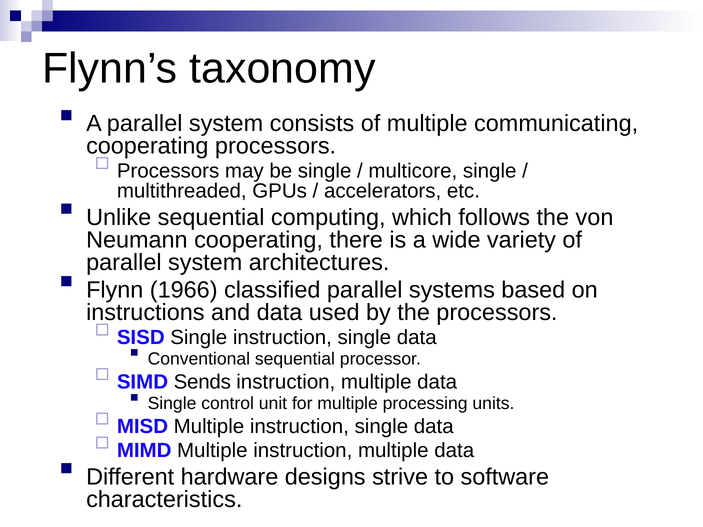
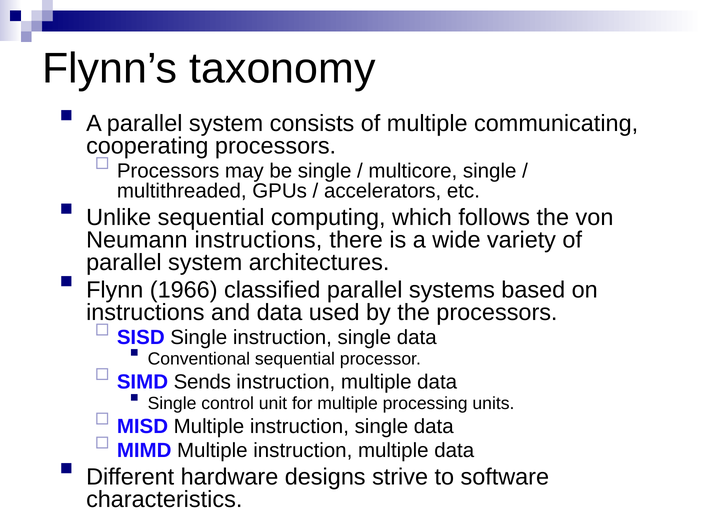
Neumann cooperating: cooperating -> instructions (258, 240)
